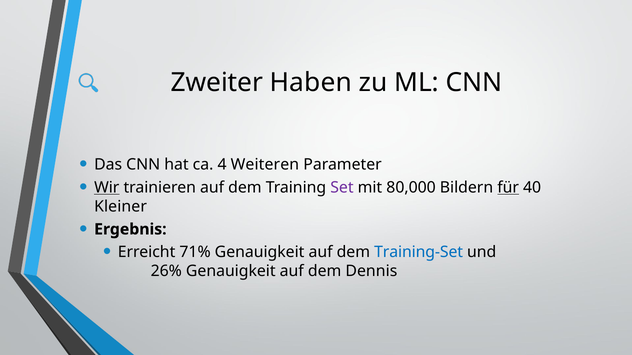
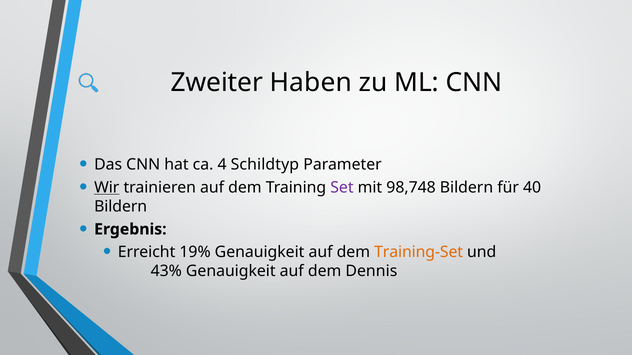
Weiteren: Weiteren -> Schildtyp (265, 165)
80,000: 80,000 -> 98,748 (411, 188)
für underline: present -> none (508, 188)
Kleiner: Kleiner -> Bildern (121, 207)
71%: 71% -> 19% (195, 253)
Training-Set colour: blue -> orange (419, 253)
26%: 26% -> 43% (166, 271)
